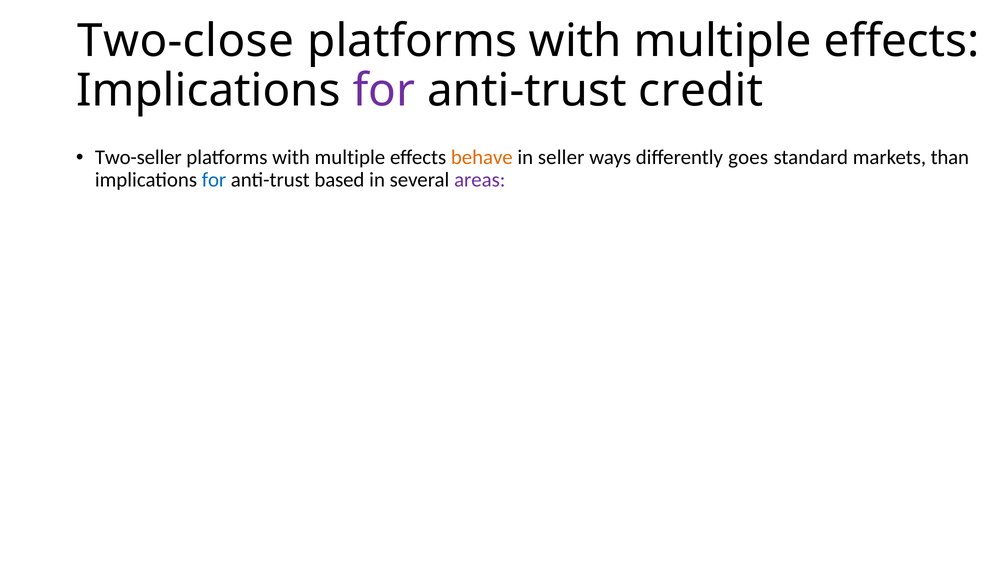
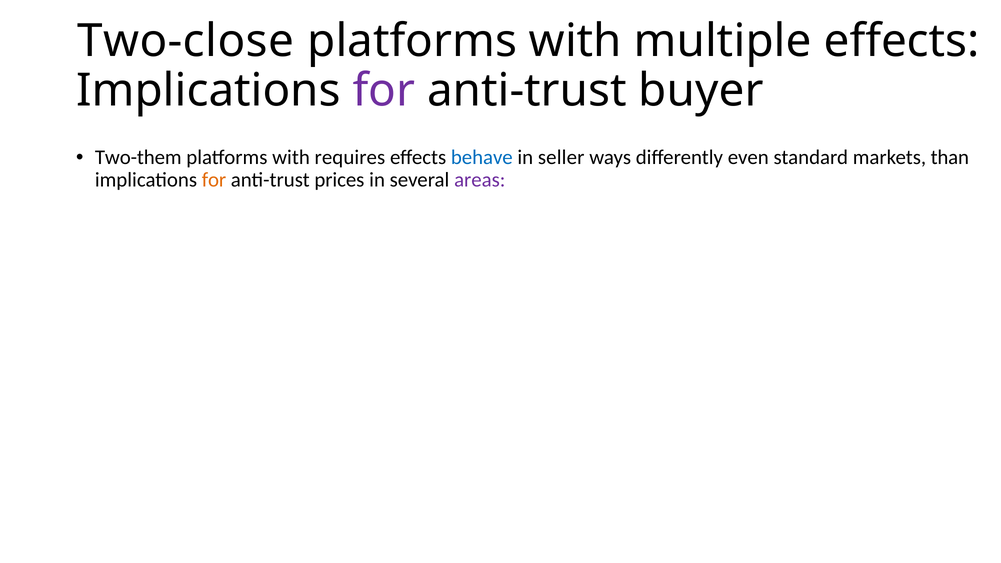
credit: credit -> buyer (701, 91)
Two-seller: Two-seller -> Two-them (138, 158)
multiple: multiple -> requires (350, 158)
behave colour: orange -> blue (482, 158)
goes: goes -> even (748, 158)
for colour: blue -> orange (214, 180)
based: based -> prices (339, 180)
